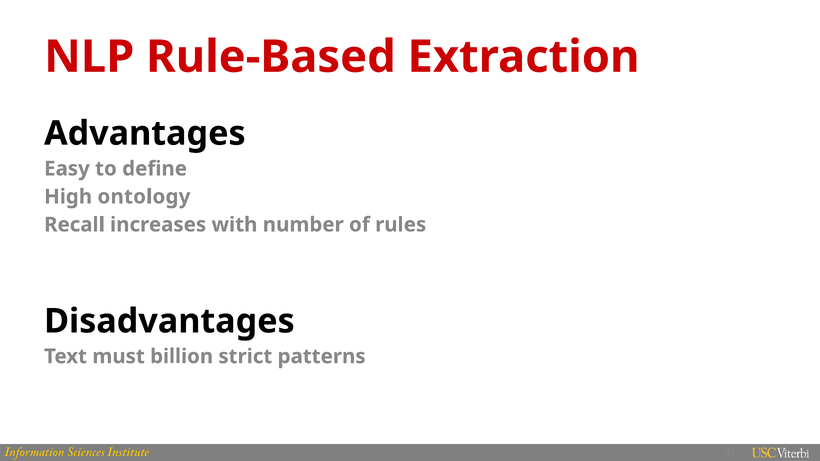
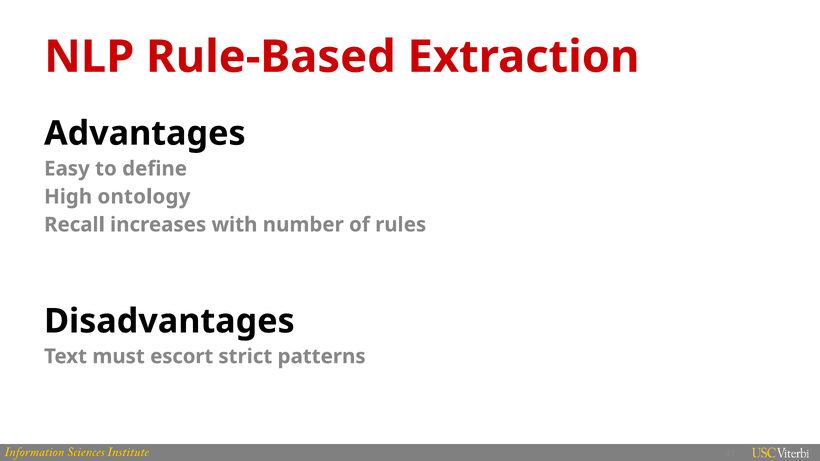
billion: billion -> escort (182, 357)
